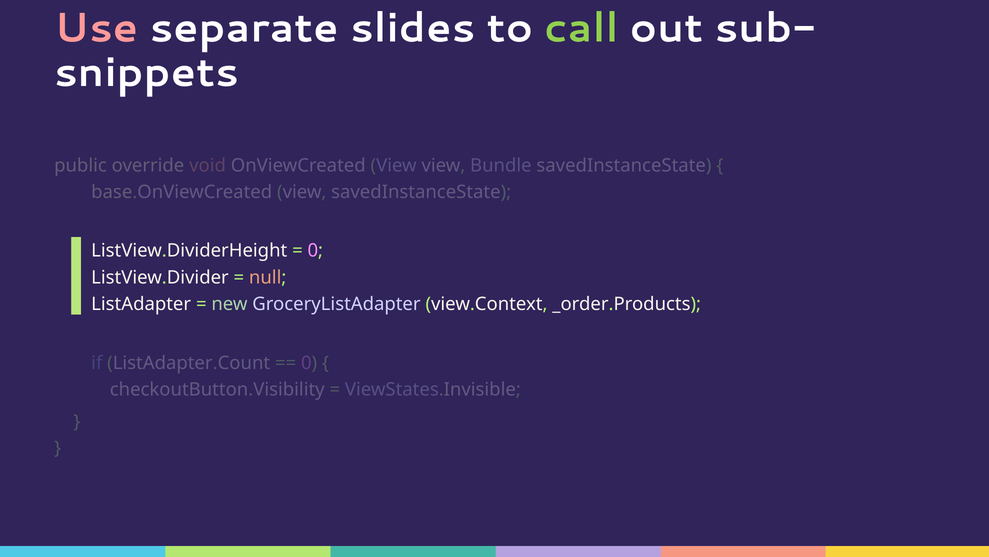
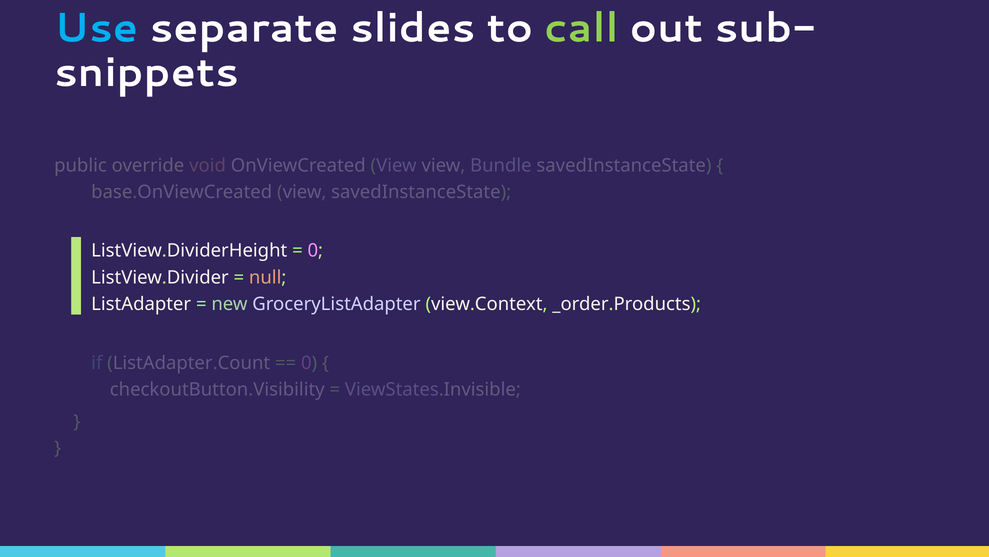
Use colour: pink -> light blue (96, 28)
